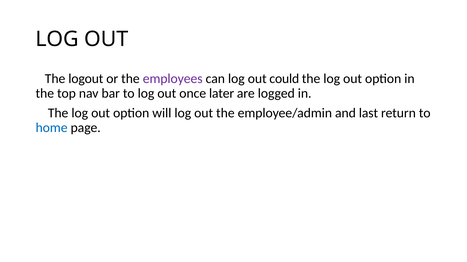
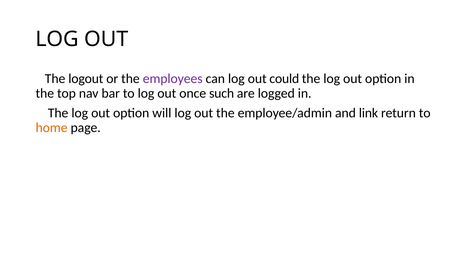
later: later -> such (222, 94)
last: last -> link (368, 113)
home colour: blue -> orange (52, 128)
